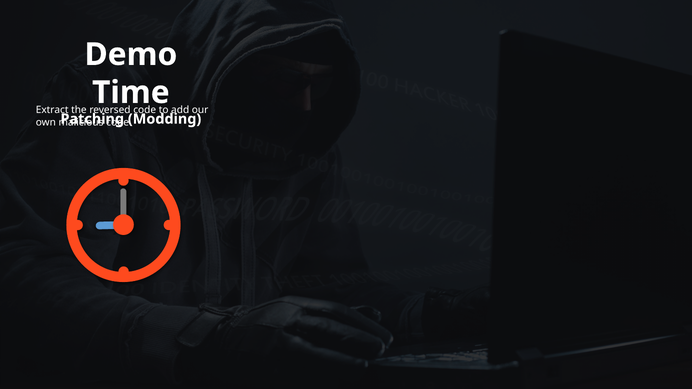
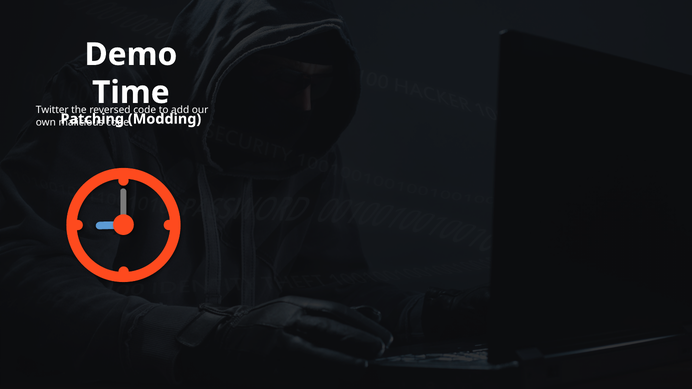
Extract: Extract -> Twitter (52, 110)
